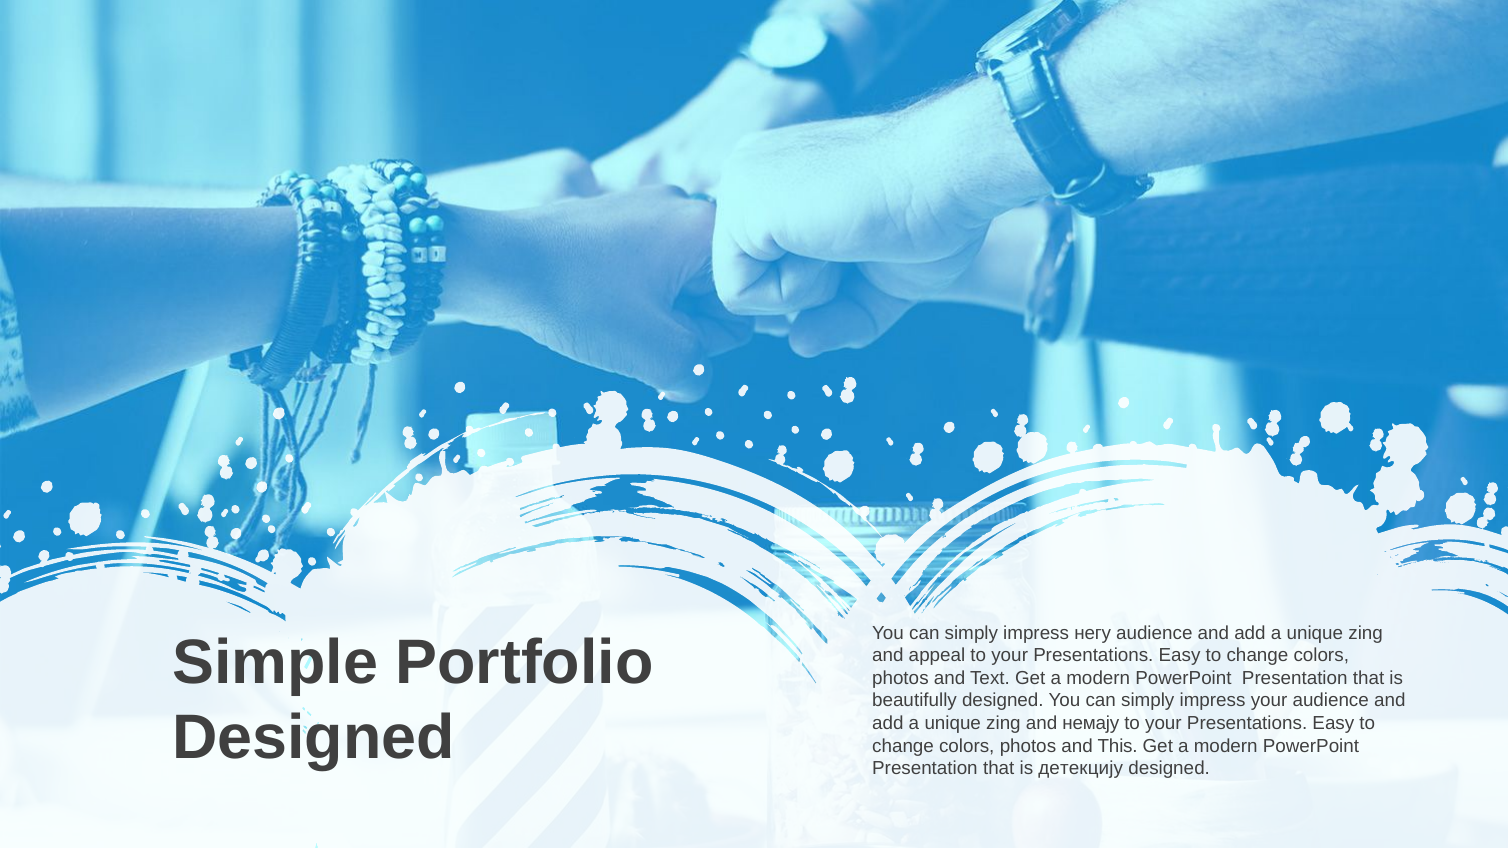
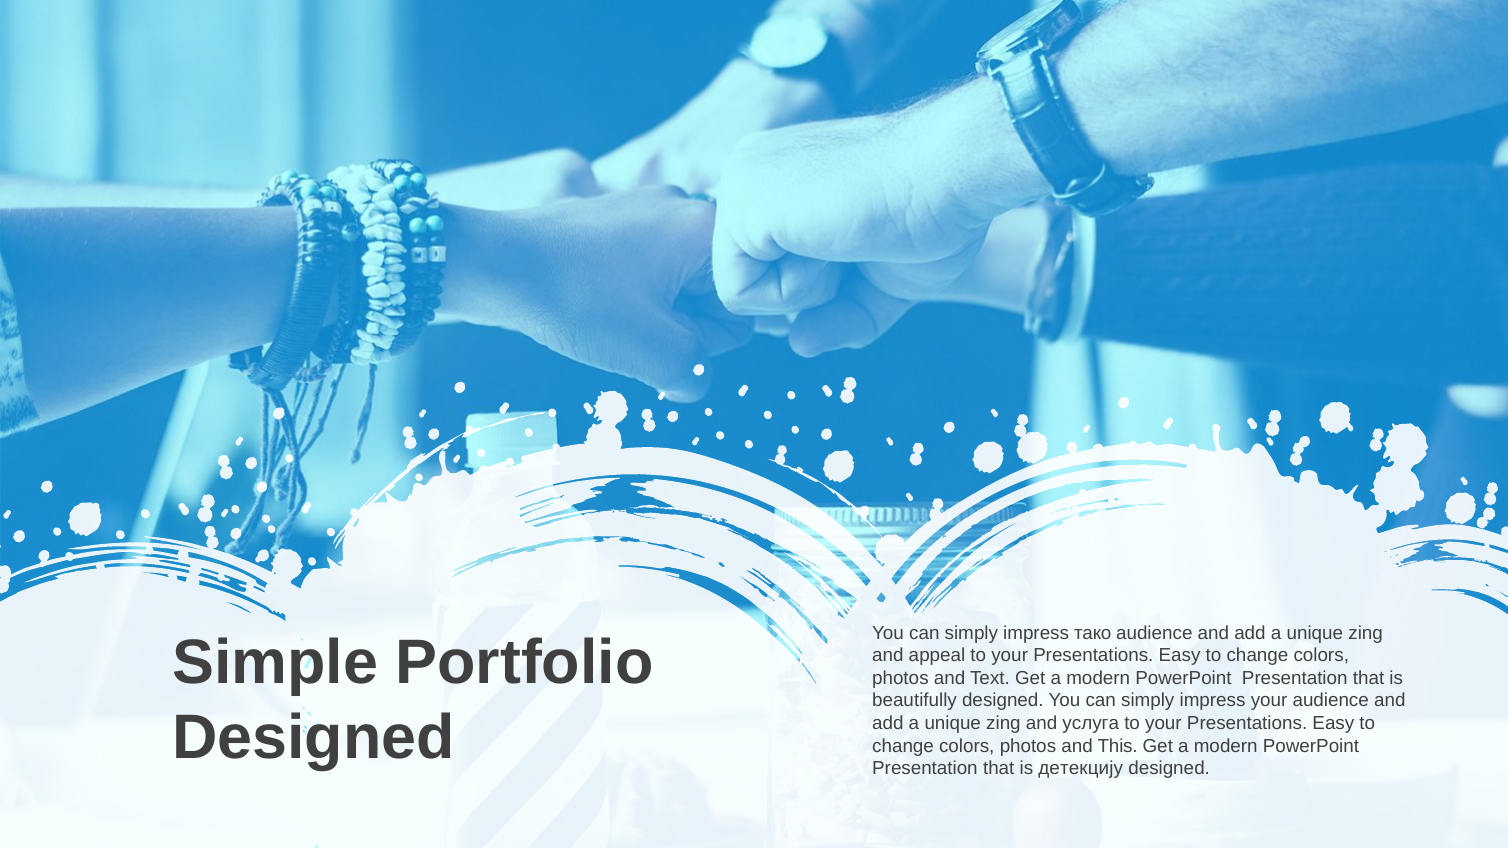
негу: негу -> тако (1093, 633)
немају: немају -> услуга (1091, 724)
